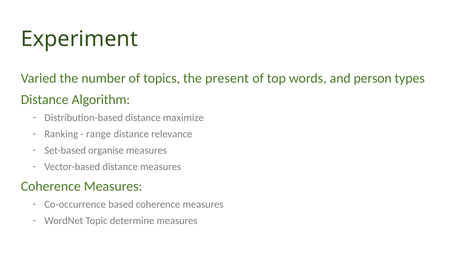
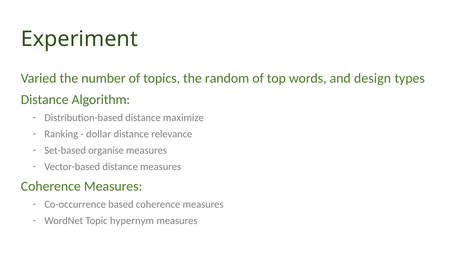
present: present -> random (227, 78)
person: person -> design (373, 78)
range: range -> dollar (99, 134)
determine: determine -> hypernym (132, 221)
